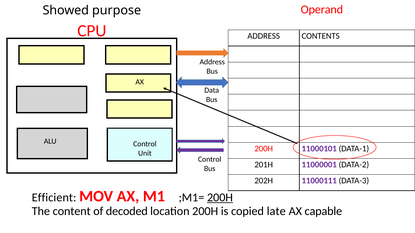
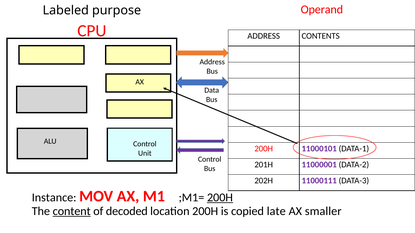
Showed: Showed -> Labeled (66, 10)
Efficient: Efficient -> Instance (54, 198)
content underline: none -> present (72, 212)
capable: capable -> smaller (323, 212)
